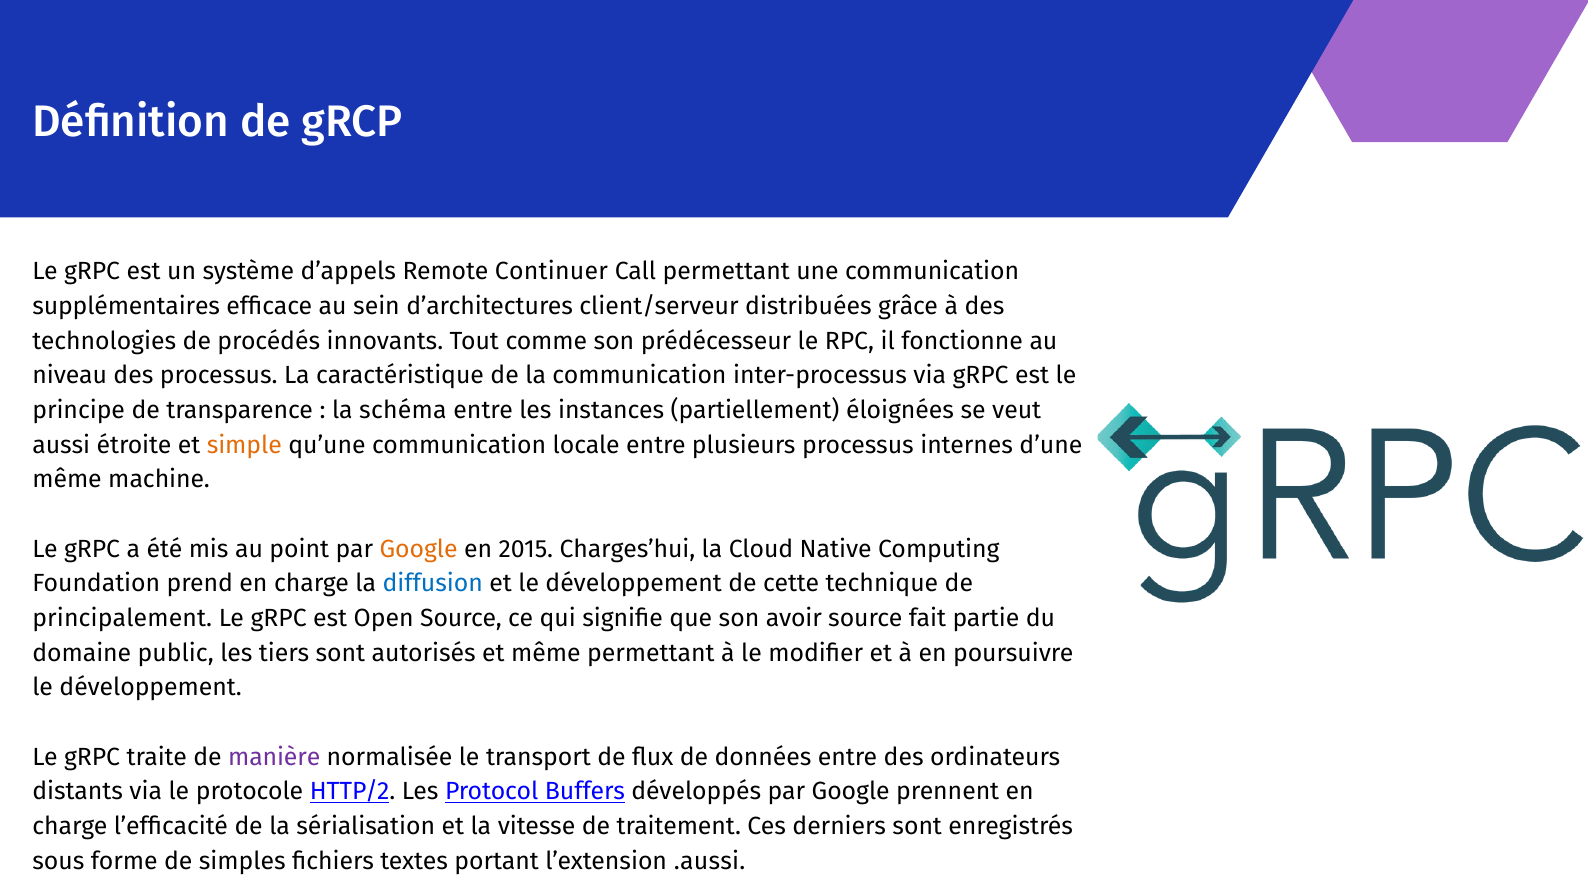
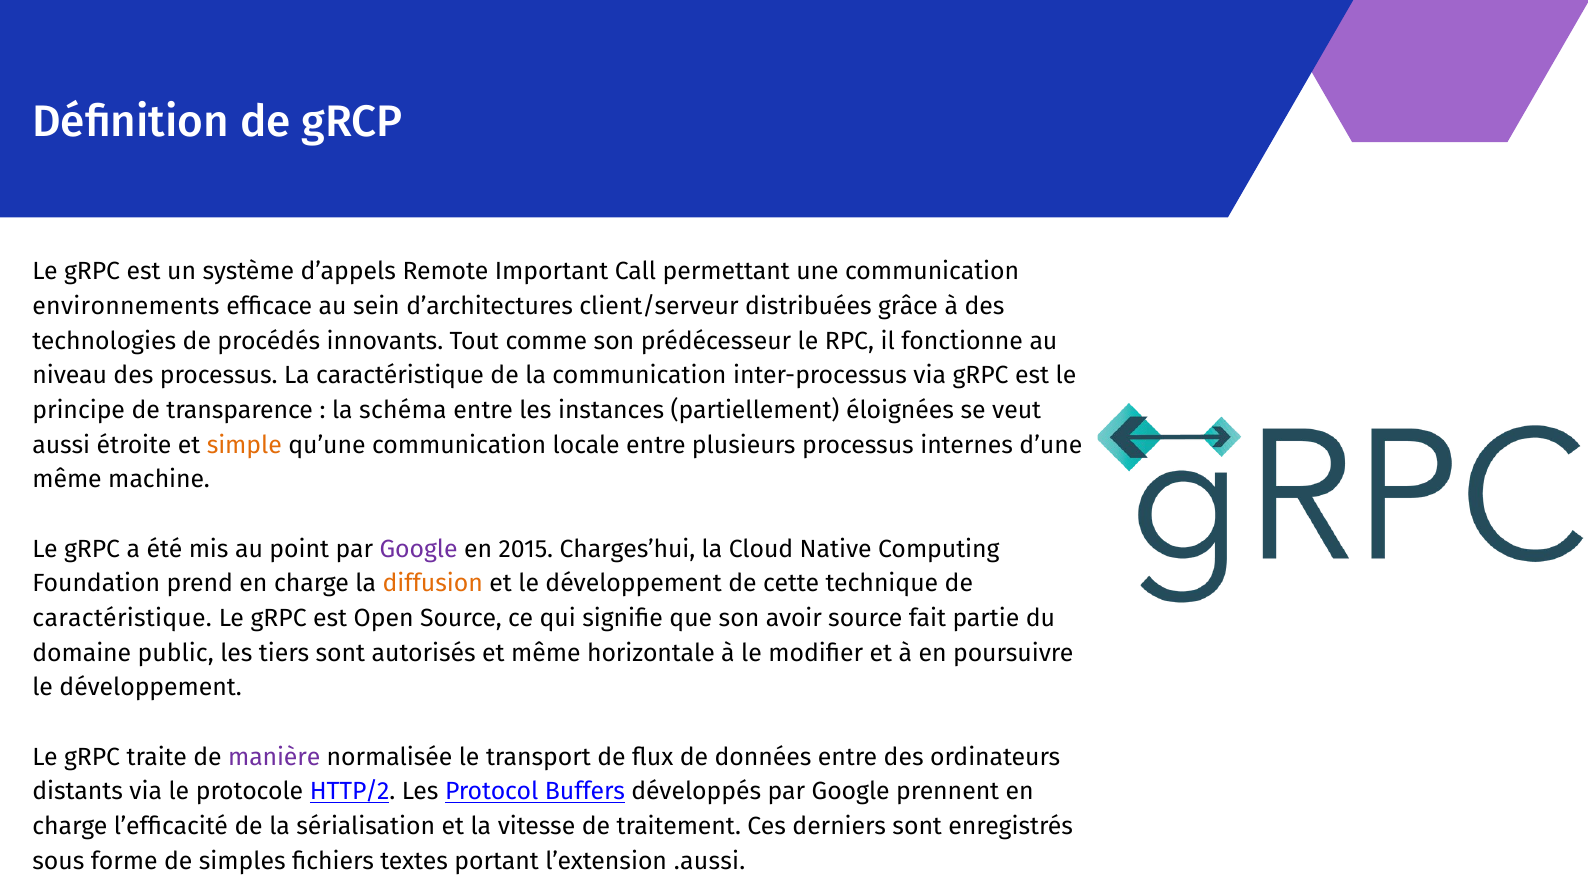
Continuer: Continuer -> Important (552, 271)
supplémentaires: supplémentaires -> environnements (126, 306)
Google colour: orange -> purple (419, 549)
diffusion colour: blue -> orange (433, 583)
principalement: principalement -> caractéristique (122, 618)
même permettant: permettant -> horizontale (651, 652)
